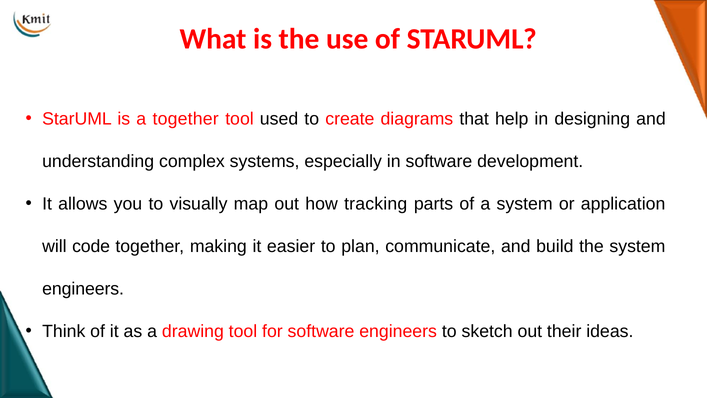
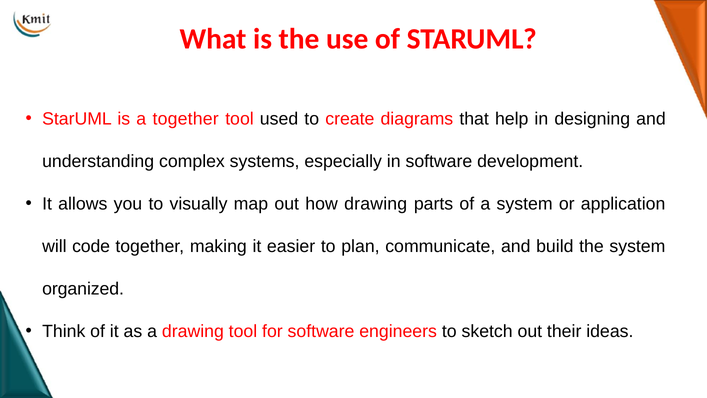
how tracking: tracking -> drawing (376, 204)
engineers: engineers -> organized (83, 289)
